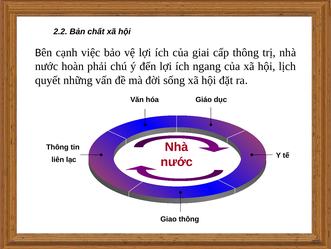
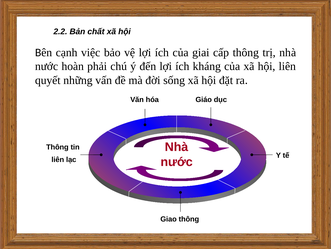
ngang: ngang -> kháng (207, 66)
hội lịch: lịch -> liên (287, 66)
